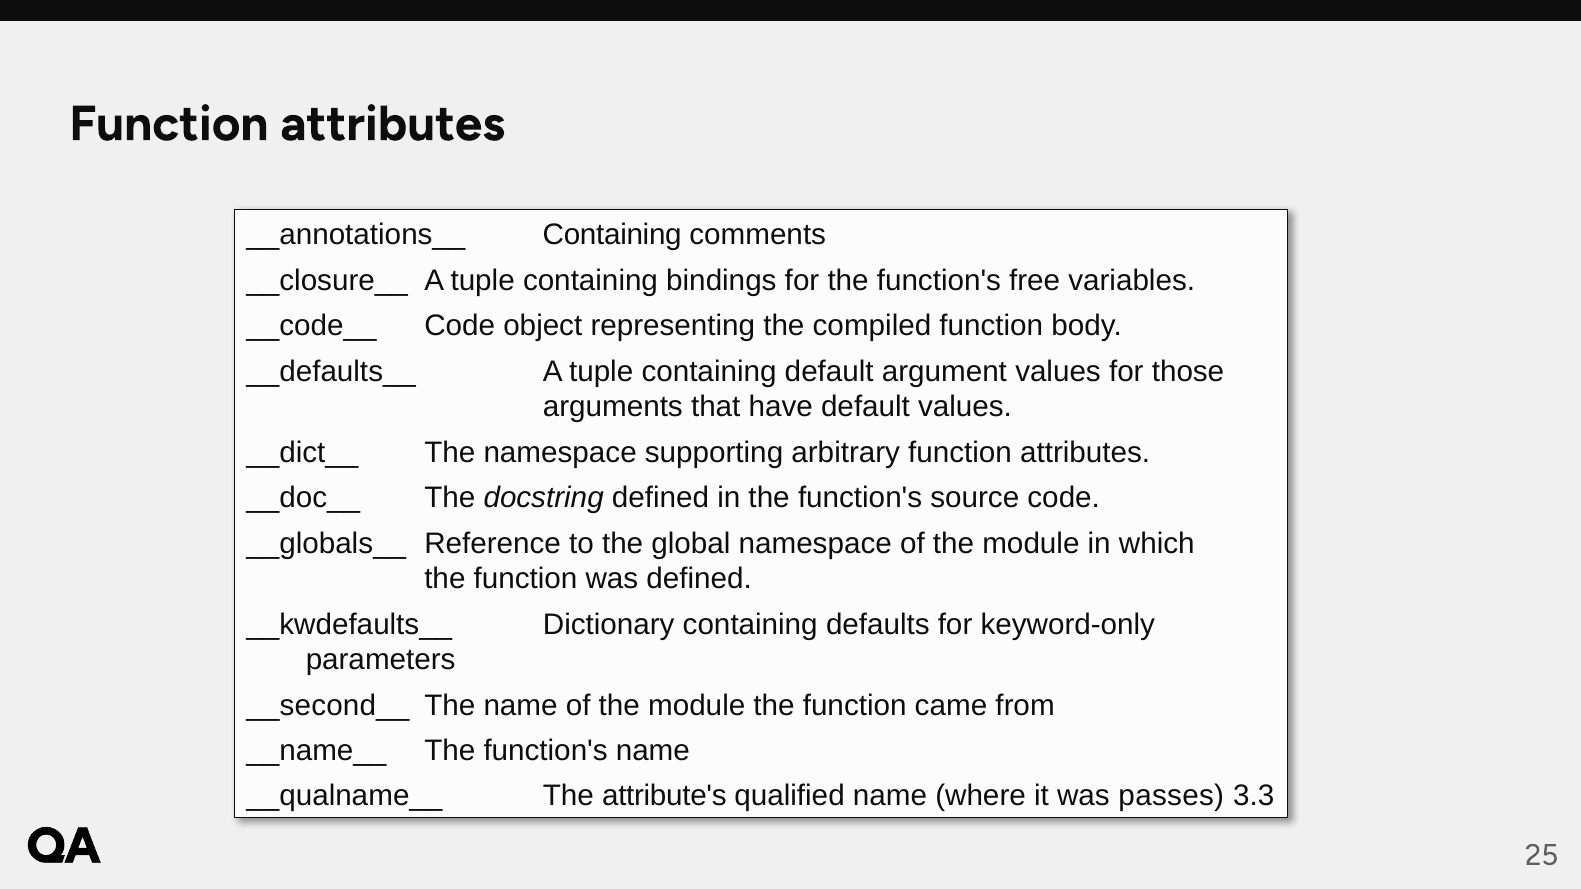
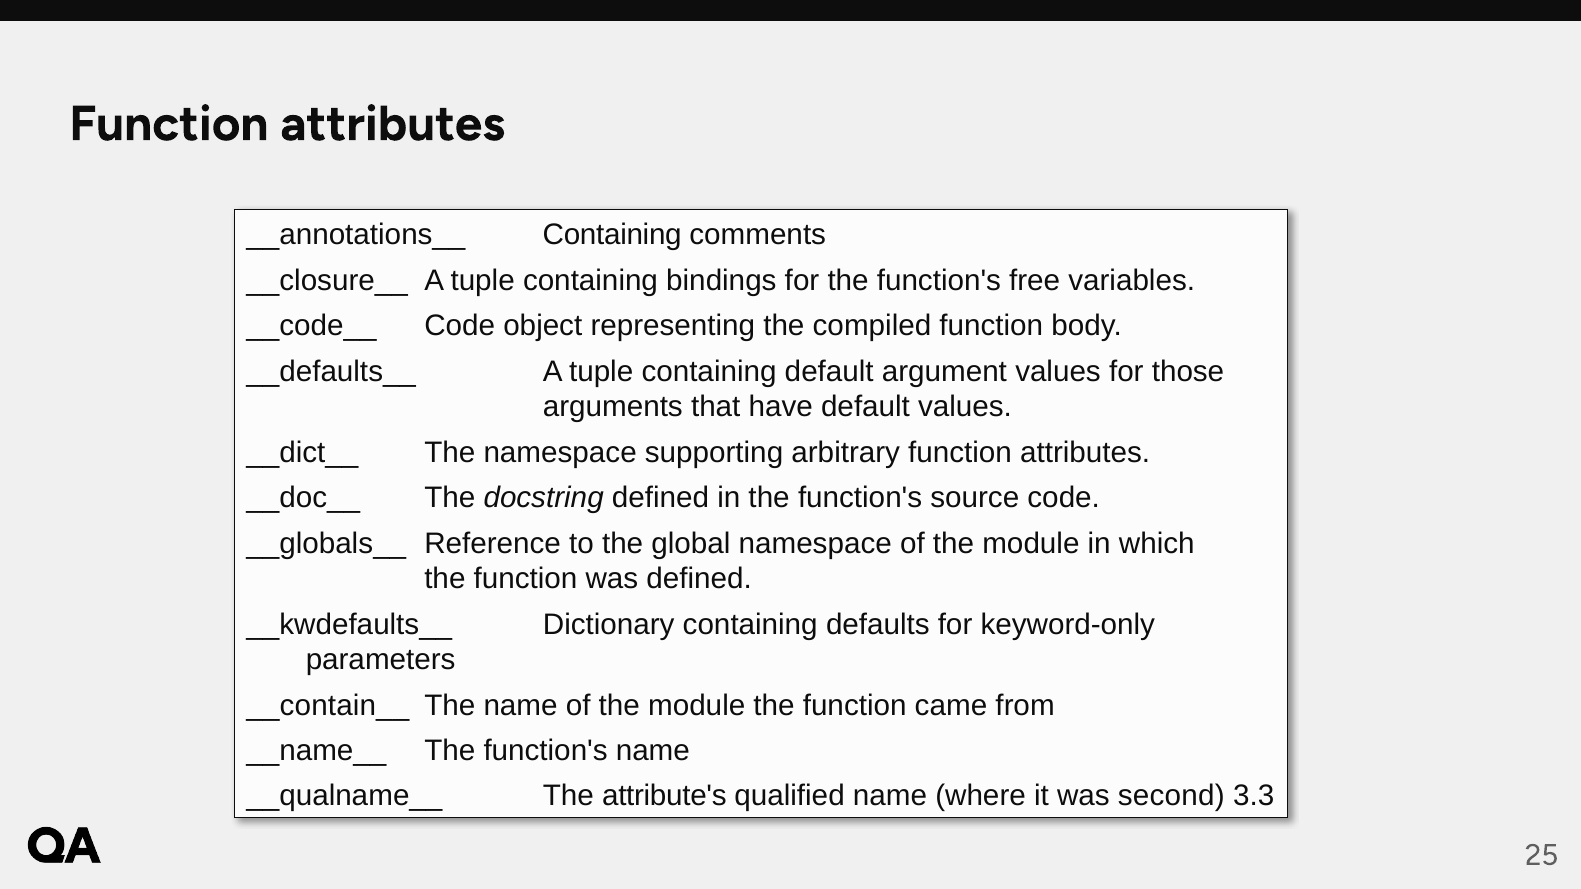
__second__: __second__ -> __contain__ (328, 706)
passes: passes -> second (1171, 796)
